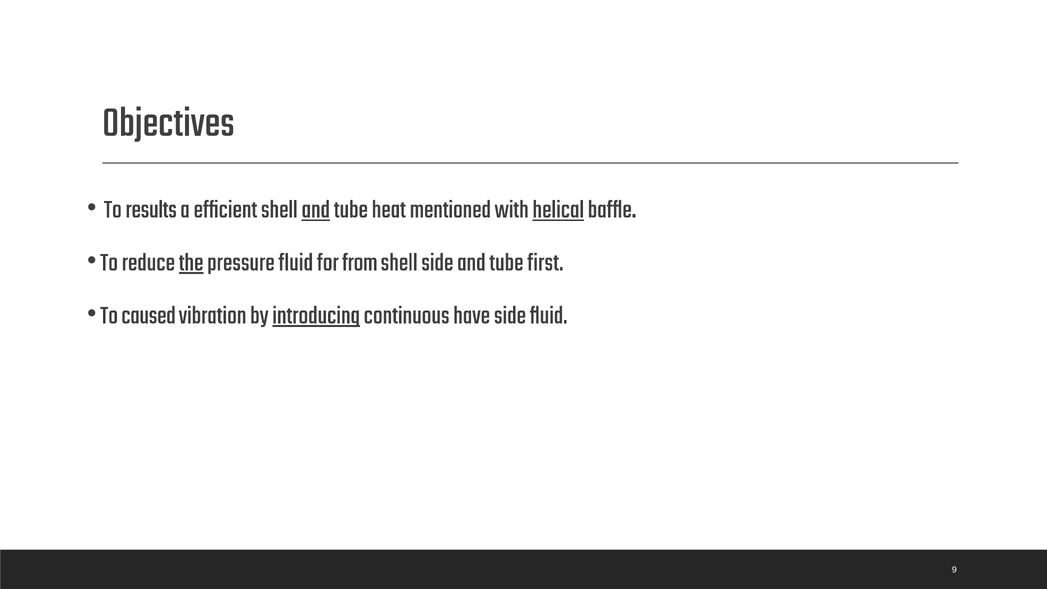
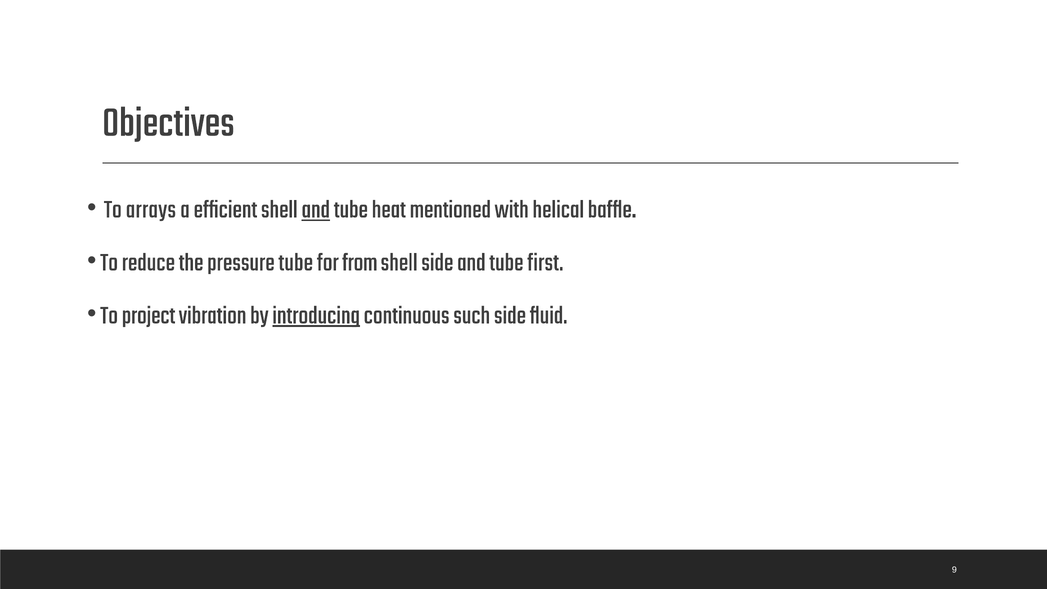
results: results -> arrays (151, 209)
helical underline: present -> none (558, 209)
the underline: present -> none (191, 262)
pressure fluid: fluid -> tube (296, 262)
caused: caused -> project (148, 315)
have: have -> such (472, 315)
